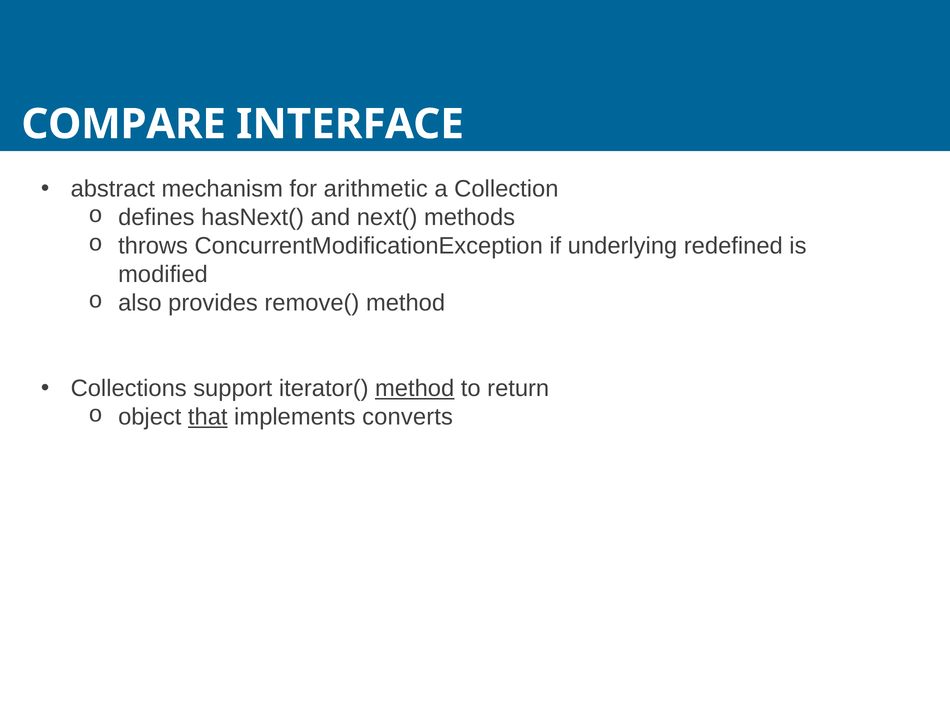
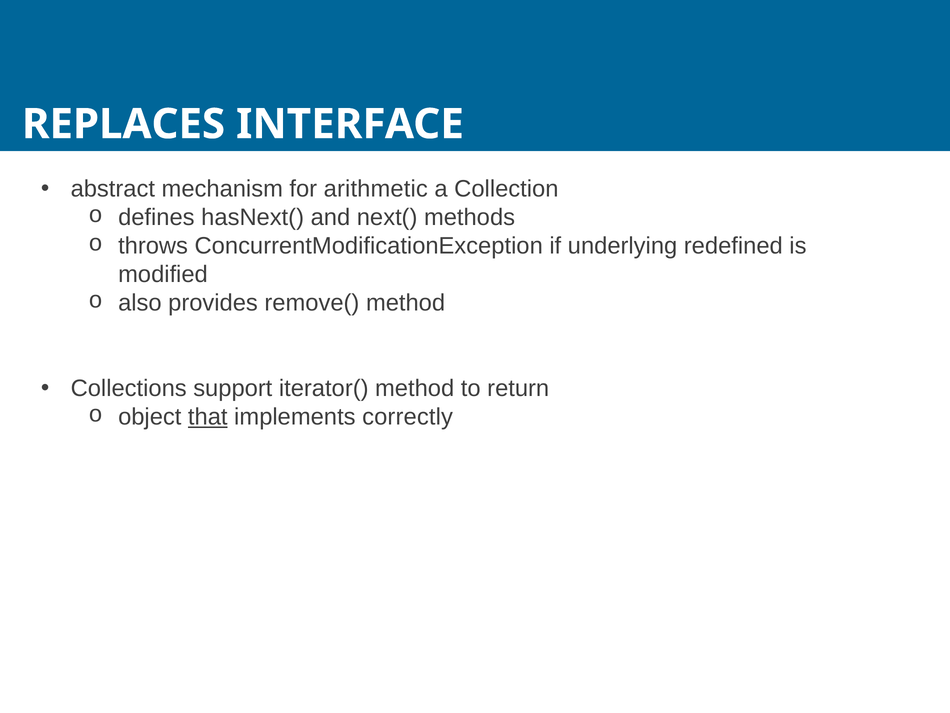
COMPARE: COMPARE -> REPLACES (123, 124)
method underline: present -> none (415, 388)
converts: converts -> correctly (408, 417)
